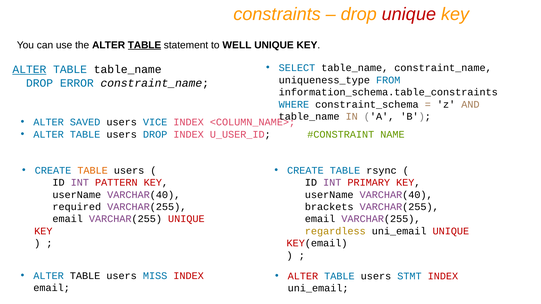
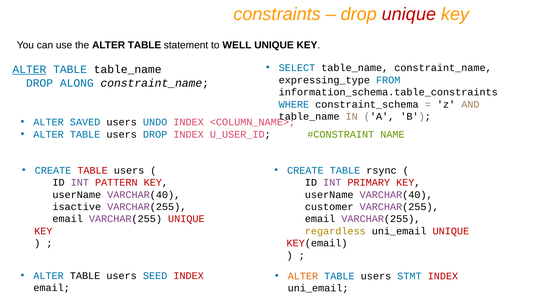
TABLE underline: present -> none (144, 45)
uniqueness_type: uniqueness_type -> expressing_type (324, 80)
ERROR: ERROR -> ALONG (77, 83)
VICE: VICE -> UNDO (155, 122)
TABLE colour: orange -> red (93, 171)
required: required -> isactive (77, 207)
brackets: brackets -> customer (329, 207)
MISS: MISS -> SEED (155, 276)
ALTER colour: red -> orange (303, 276)
